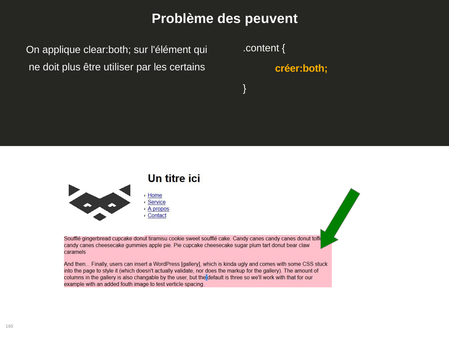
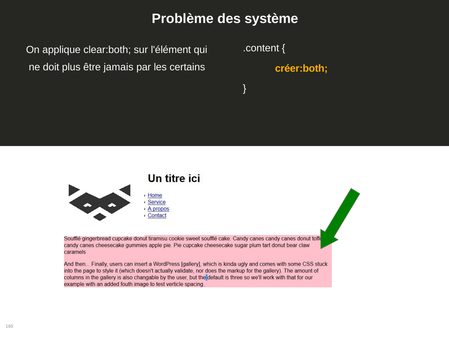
peuvent: peuvent -> système (271, 19)
utiliser: utiliser -> jamais (119, 67)
